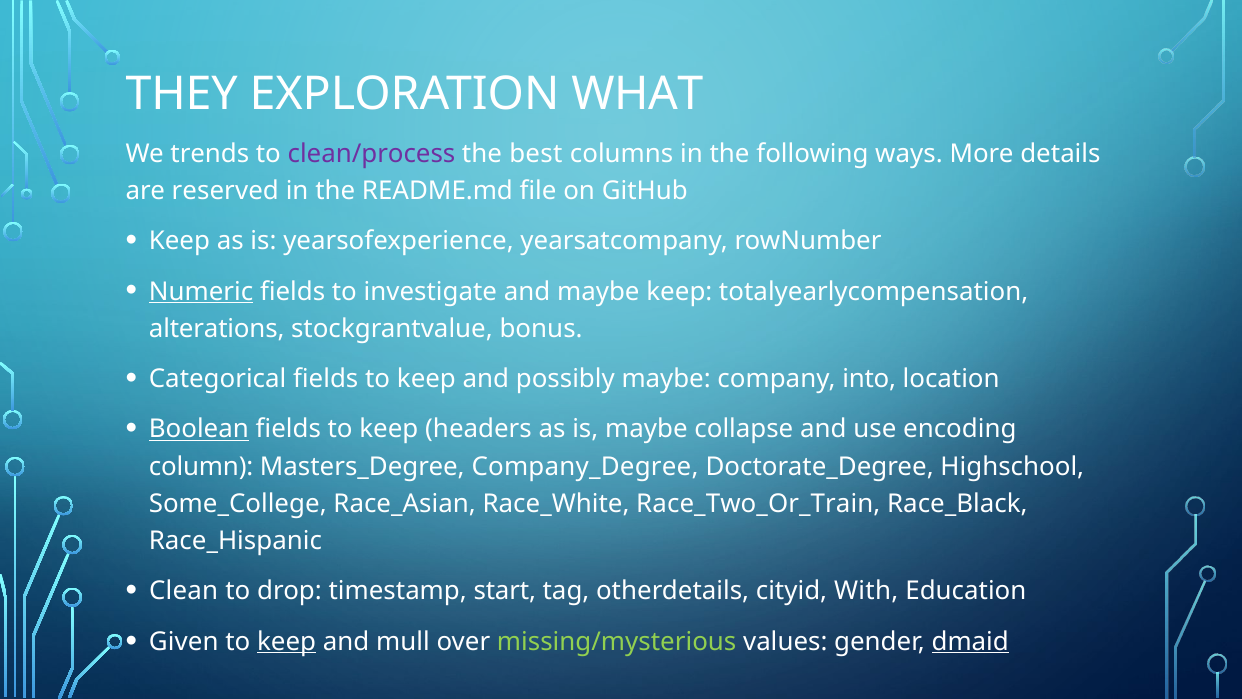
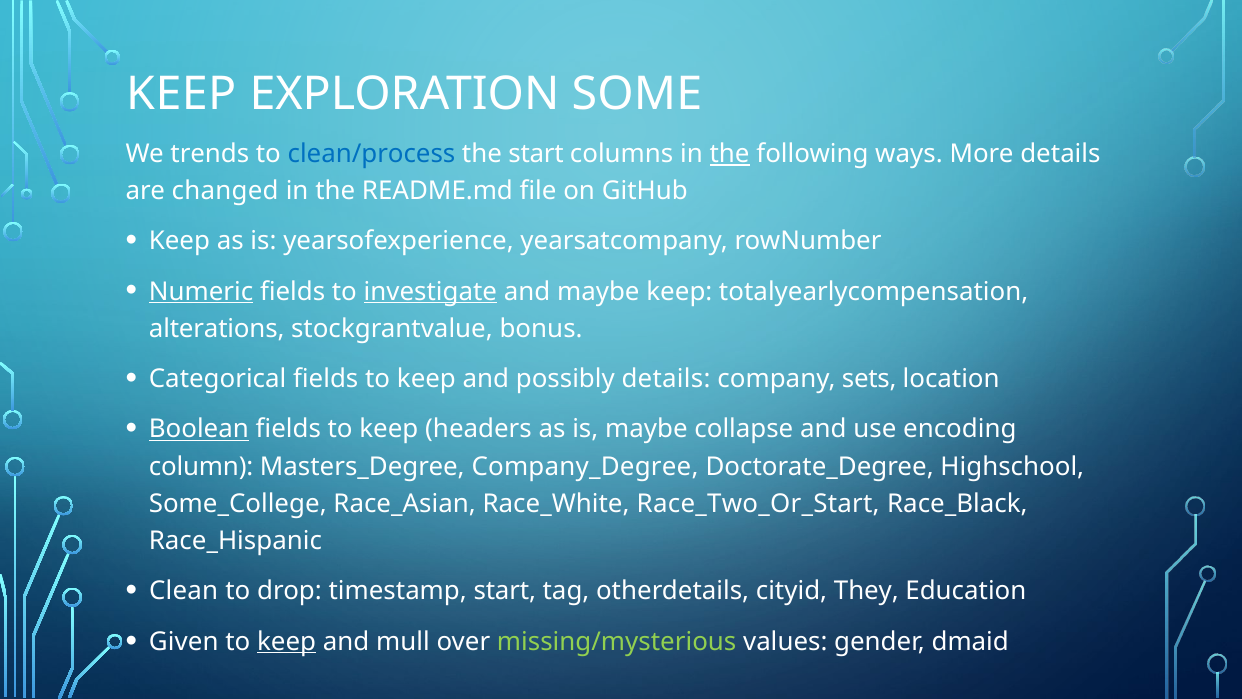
THEY: THEY -> KEEP (181, 94)
WHAT: WHAT -> SOME (637, 94)
clean/process colour: purple -> blue (371, 154)
the best: best -> start (536, 154)
the underline: none -> present (730, 154)
reserved: reserved -> changed (225, 191)
investigate underline: none -> present (430, 291)
possibly maybe: maybe -> details (666, 379)
into: into -> sets (869, 379)
Race_Two_Or_Train: Race_Two_Or_Train -> Race_Two_Or_Start (758, 504)
With: With -> They (866, 591)
dmaid underline: present -> none (970, 641)
